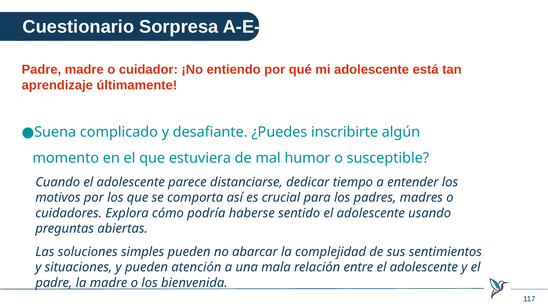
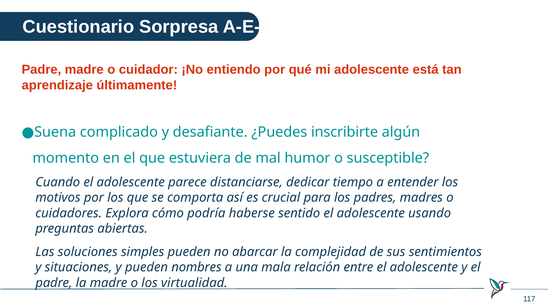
atención: atención -> nombres (196, 268)
bienvenida: bienvenida -> virtualidad (194, 283)
